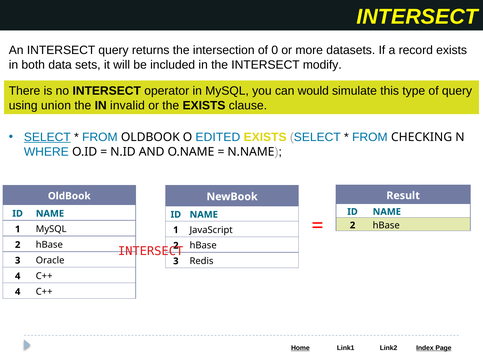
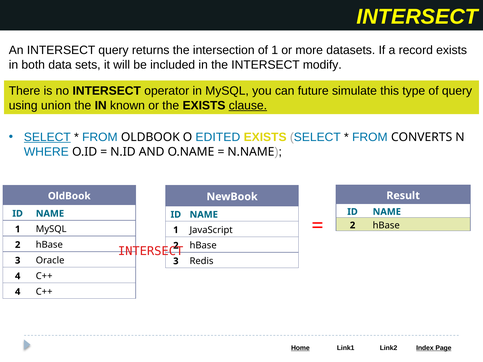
of 0: 0 -> 1 (275, 50)
would: would -> future (313, 91)
invalid: invalid -> known (127, 105)
clause underline: none -> present (248, 105)
CHECKING: CHECKING -> CONVERTS (422, 137)
